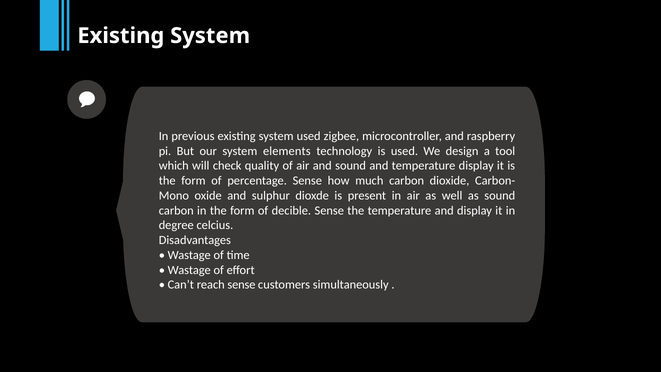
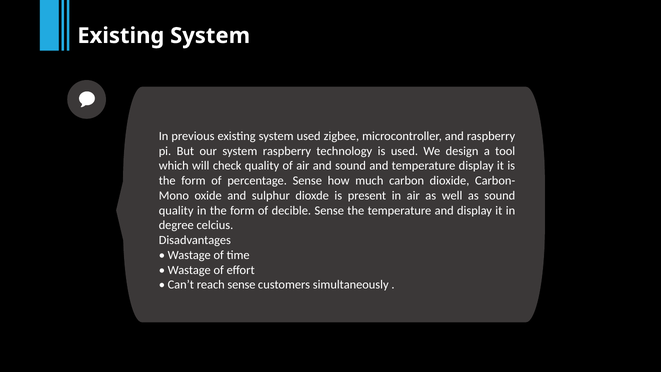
system elements: elements -> raspberry (287, 151)
carbon: carbon -> quality (176, 210)
